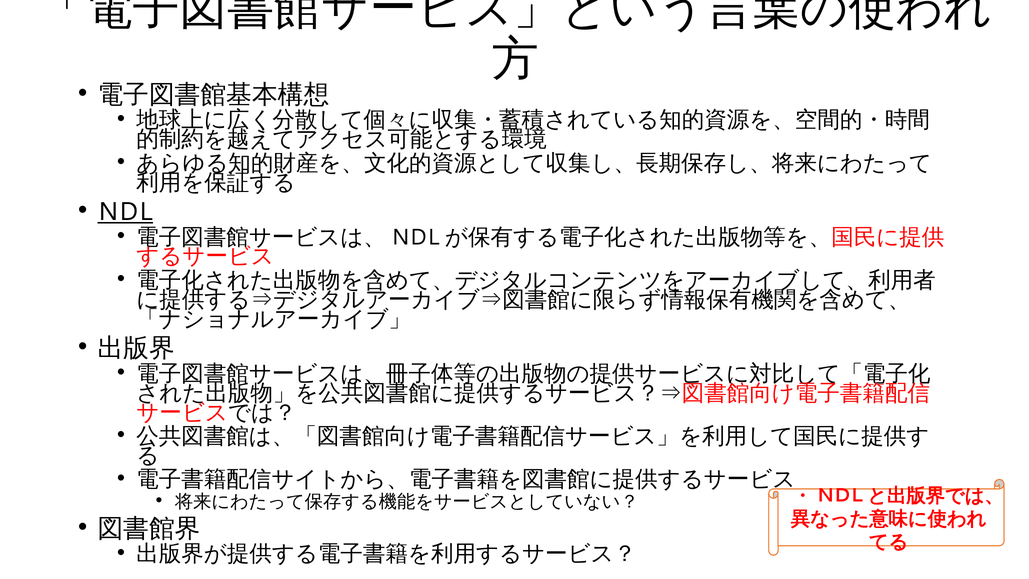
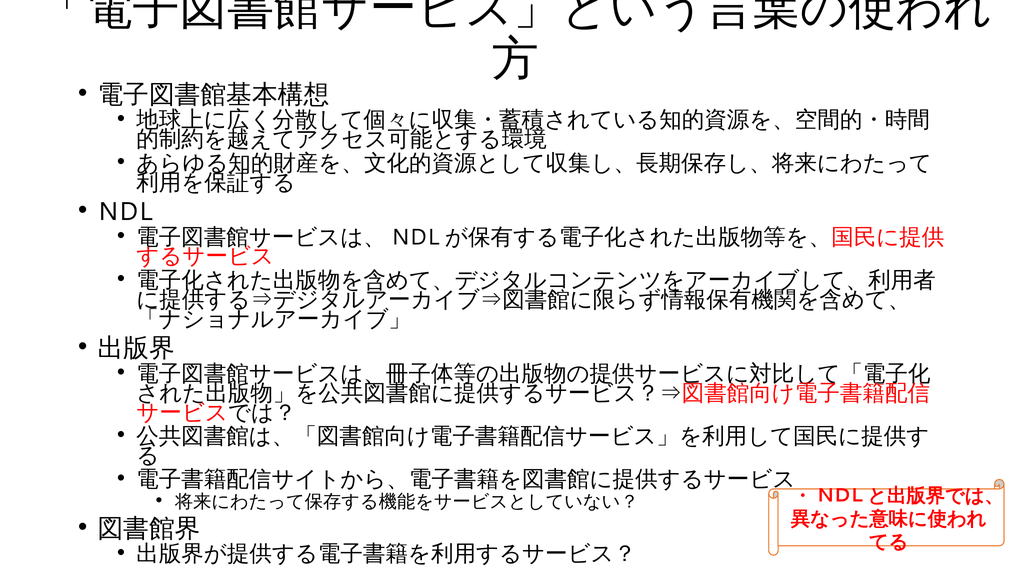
NDL underline: present -> none (125, 212)
